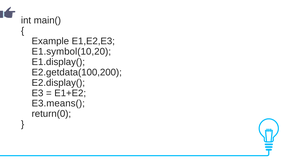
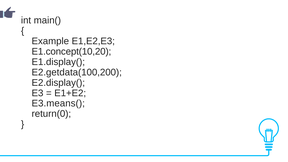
E1.symbol(10,20: E1.symbol(10,20 -> E1.concept(10,20 (71, 52)
